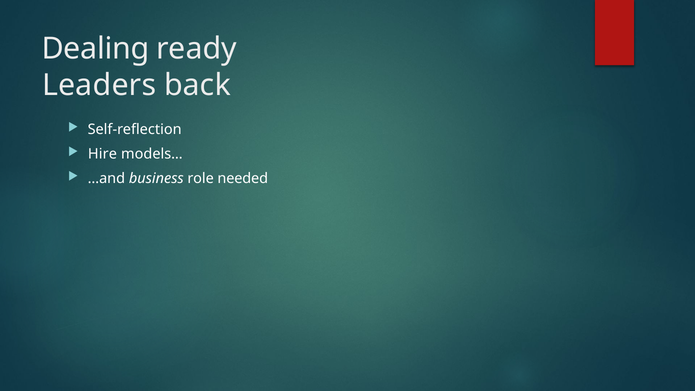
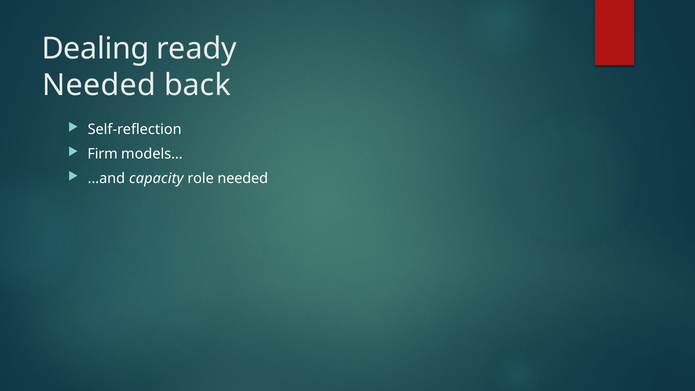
Leaders: Leaders -> Needed (99, 85)
Hire: Hire -> Firm (103, 154)
business: business -> capacity (156, 179)
